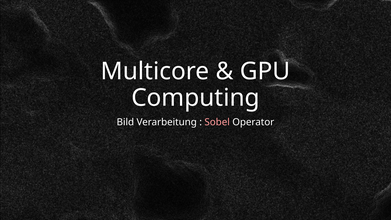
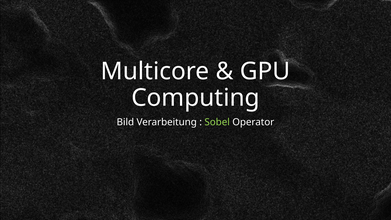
Sobel colour: pink -> light green (217, 122)
